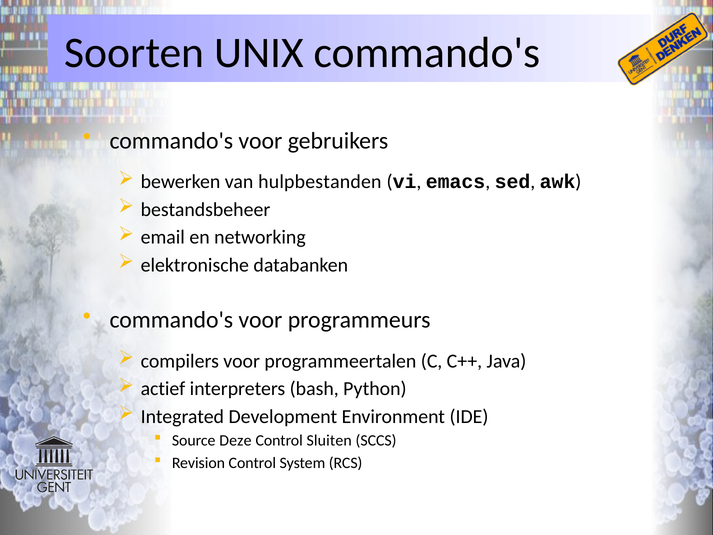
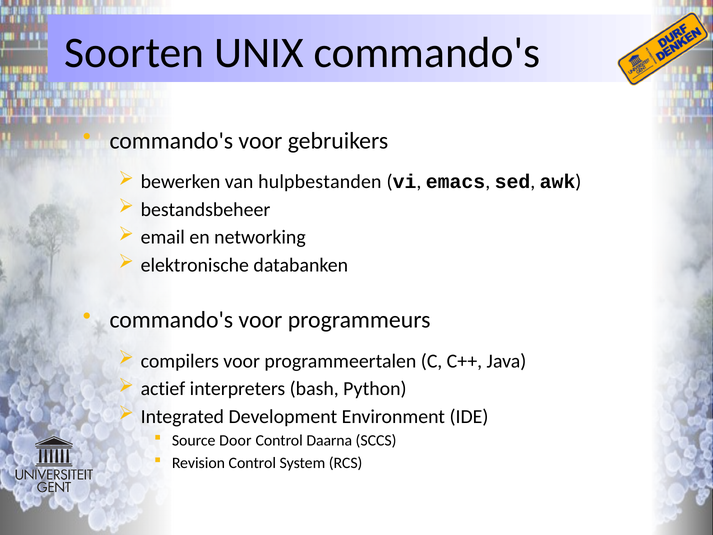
Deze: Deze -> Door (235, 441)
Sluiten: Sluiten -> Daarna (329, 441)
